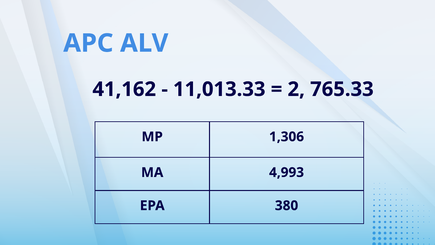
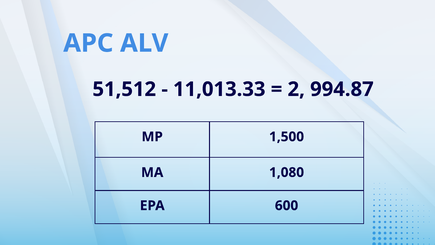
41,162: 41,162 -> 51,512 (124, 89)
765.33: 765.33 -> 994.87 (342, 89)
1,306: 1,306 -> 1,500 (287, 137)
4,993: 4,993 -> 1,080 (287, 172)
380: 380 -> 600 (287, 205)
